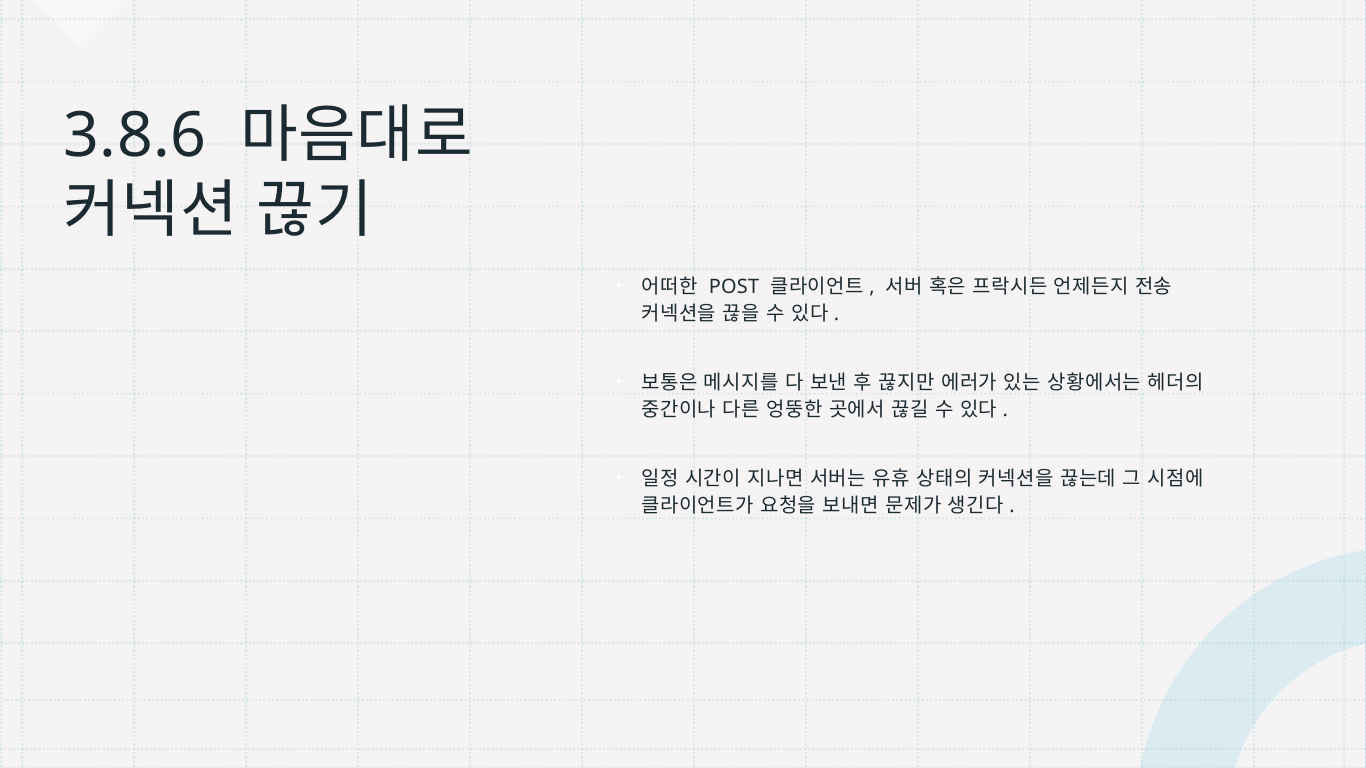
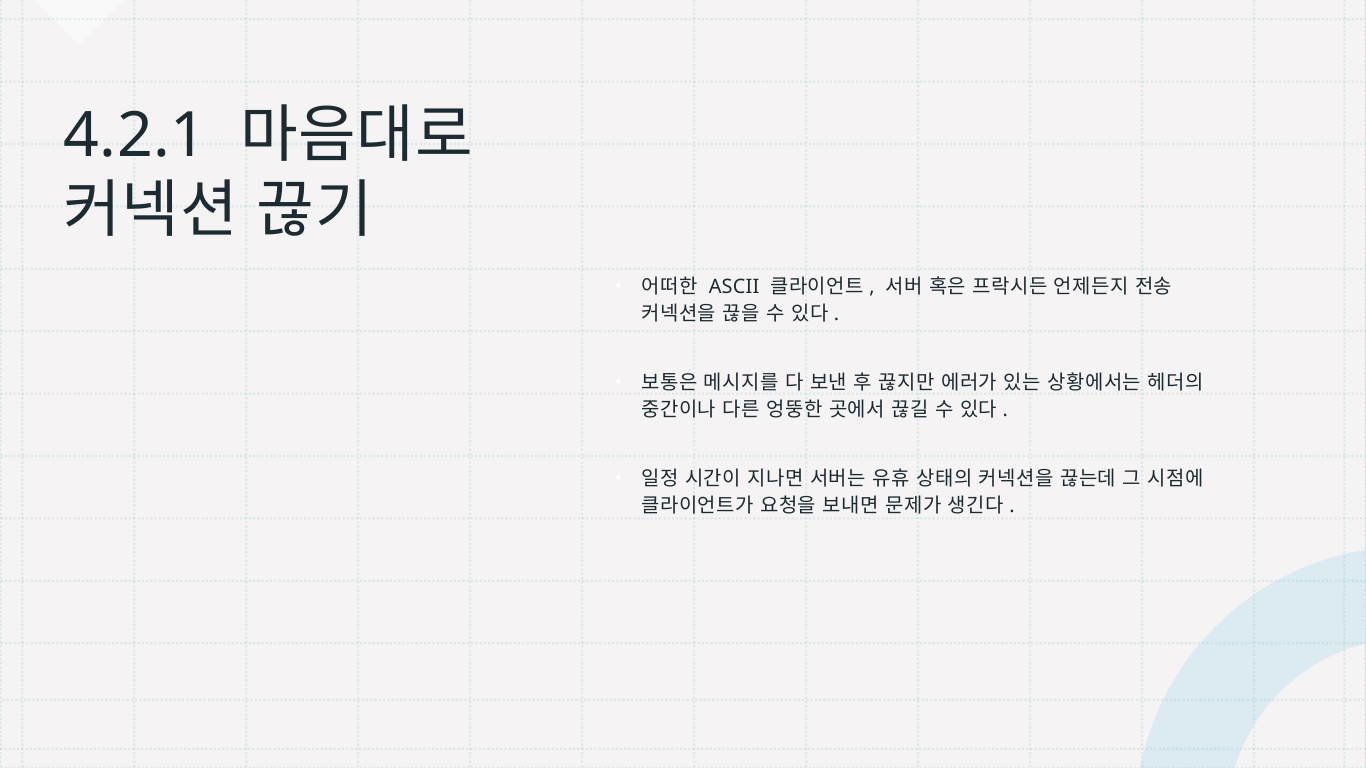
3.8.6: 3.8.6 -> 4.2.1 (135, 136)
POST: POST -> ASCII (734, 287)
